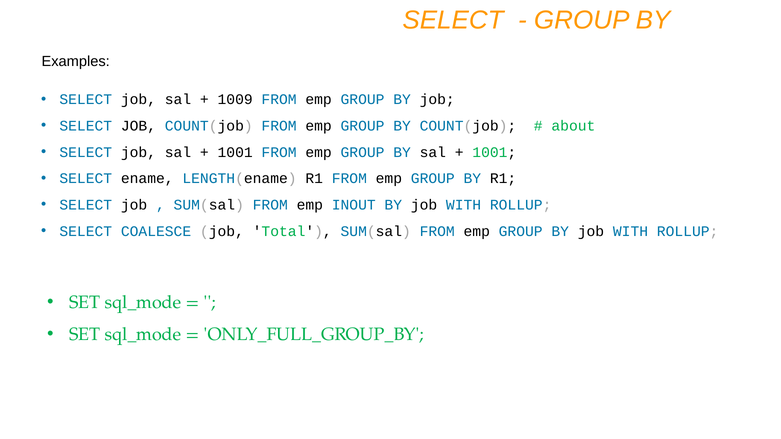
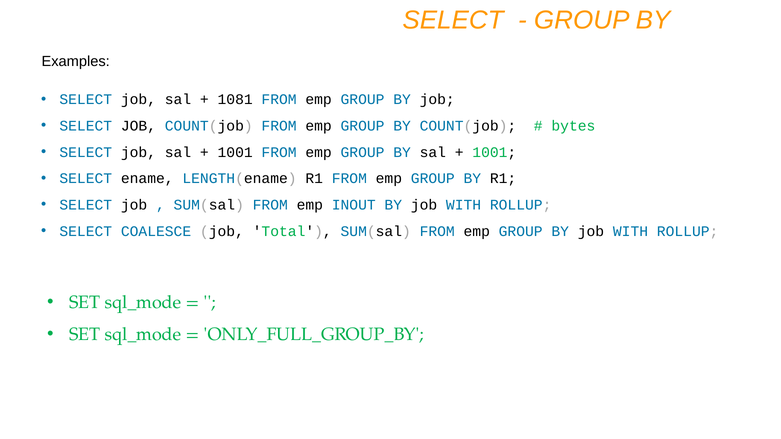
1009: 1009 -> 1081 (235, 100)
about: about -> bytes (573, 126)
